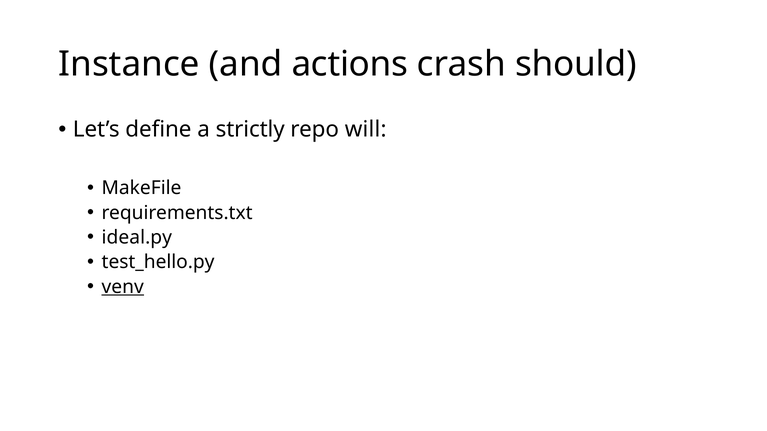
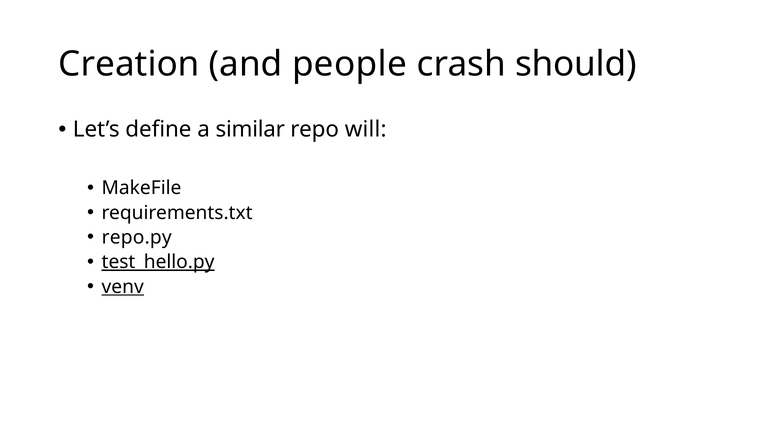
Instance: Instance -> Creation (129, 64)
actions: actions -> people (350, 64)
strictly: strictly -> similar (250, 130)
ideal.py: ideal.py -> repo.py (137, 238)
test_hello.py underline: none -> present (158, 262)
